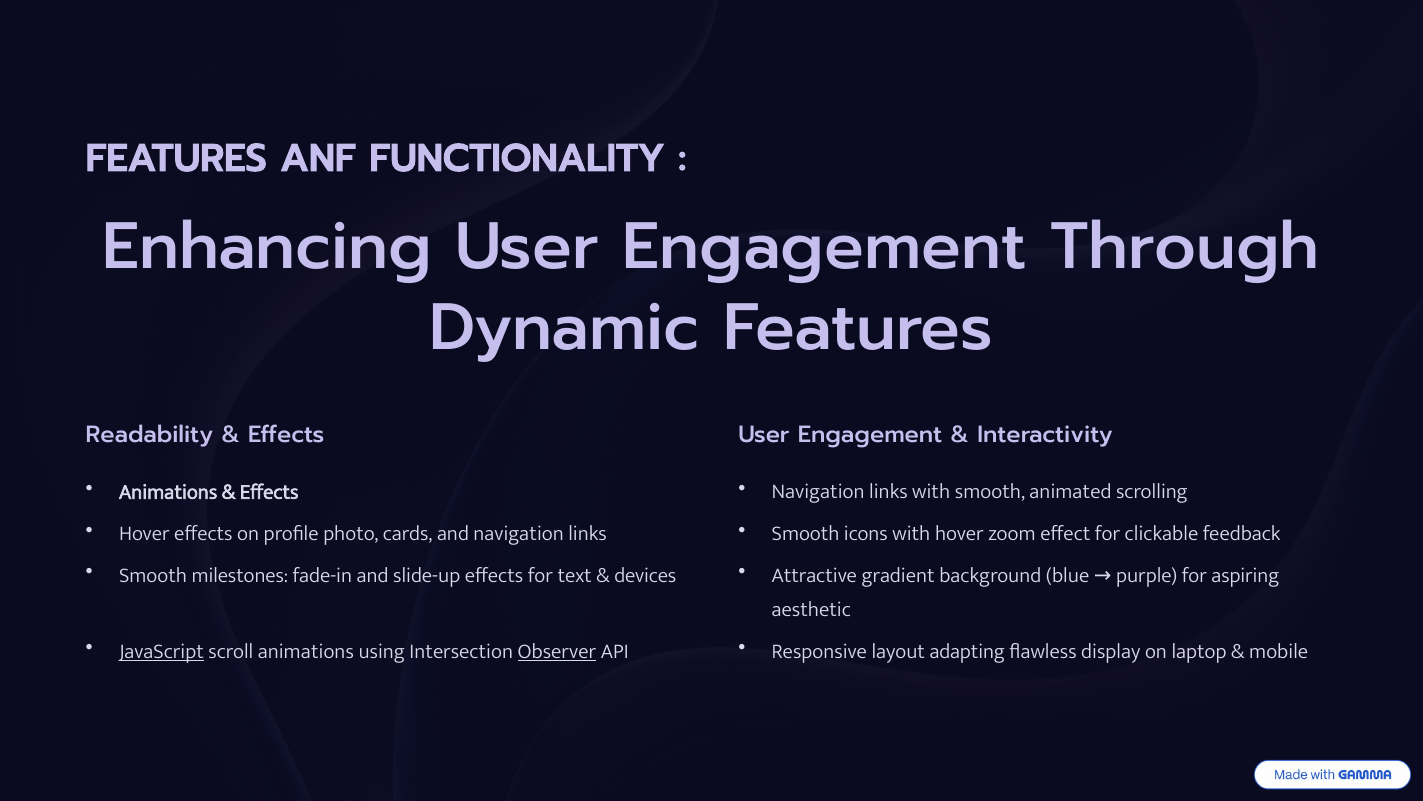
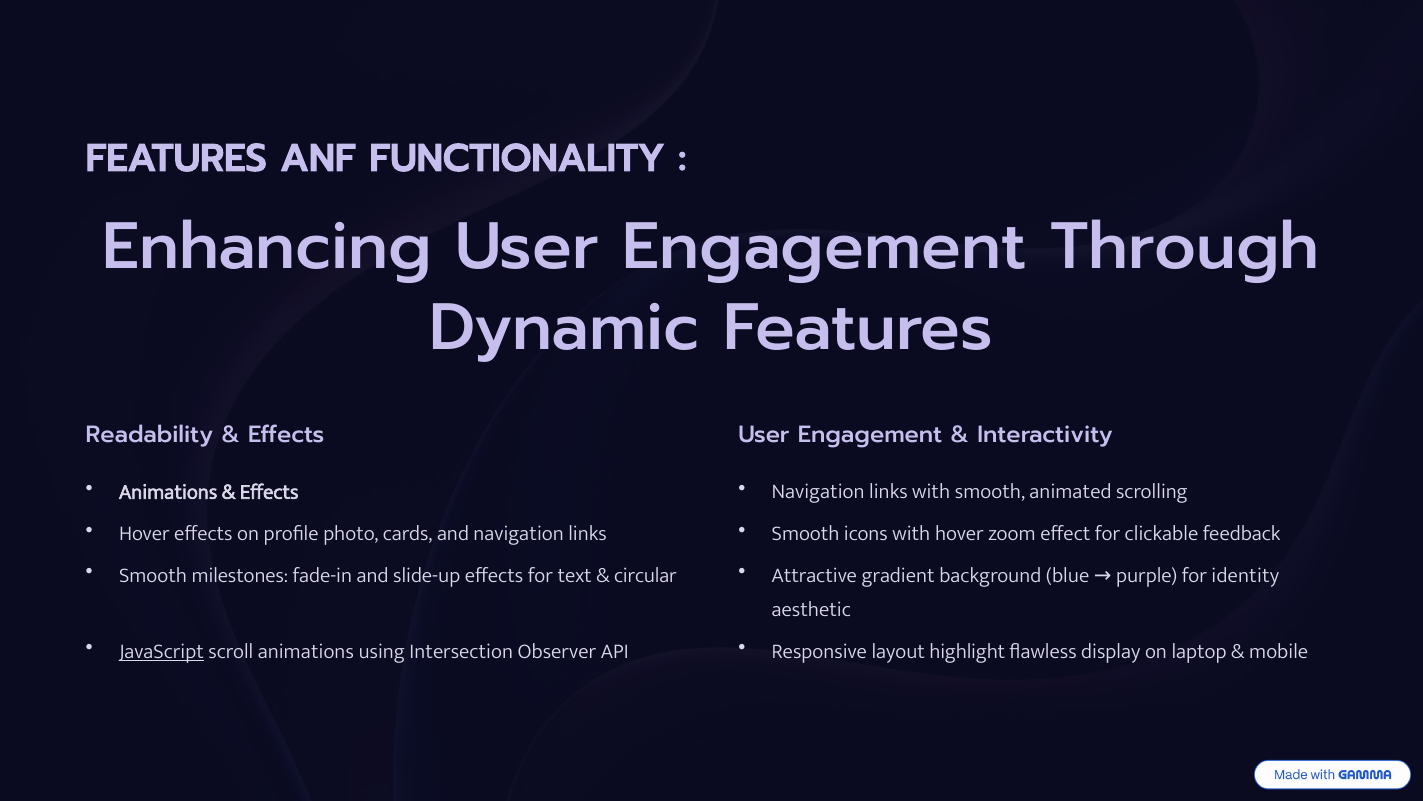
devices: devices -> circular (645, 575)
aspiring: aspiring -> identity (1245, 575)
Observer underline: present -> none (557, 651)
adapting: adapting -> highlight (967, 651)
